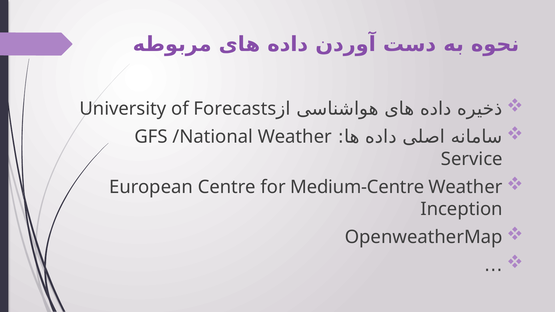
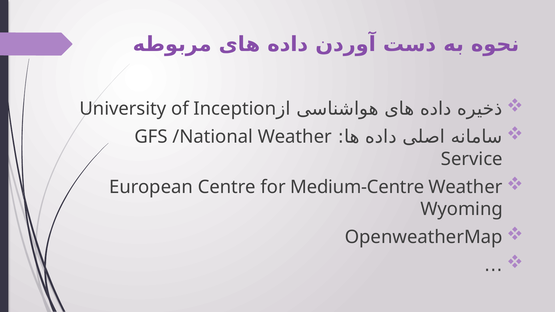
Forecasts: Forecasts -> Inception (235, 109)
Inception: Inception -> Wyoming (462, 209)
